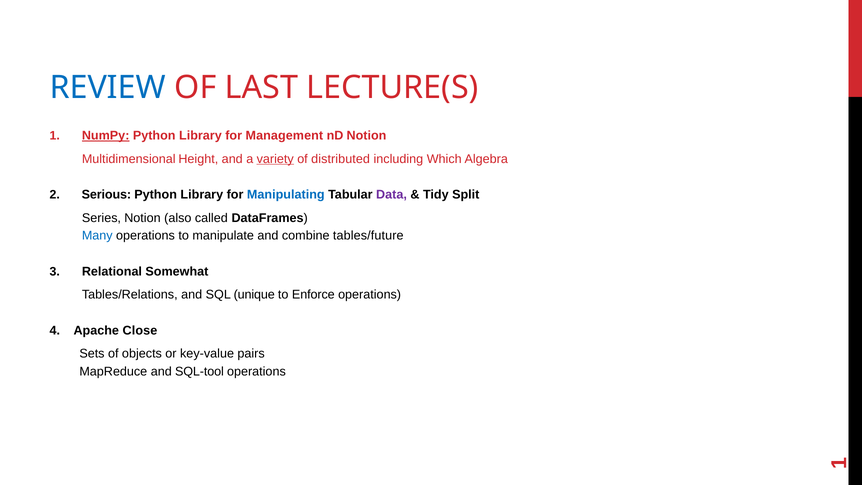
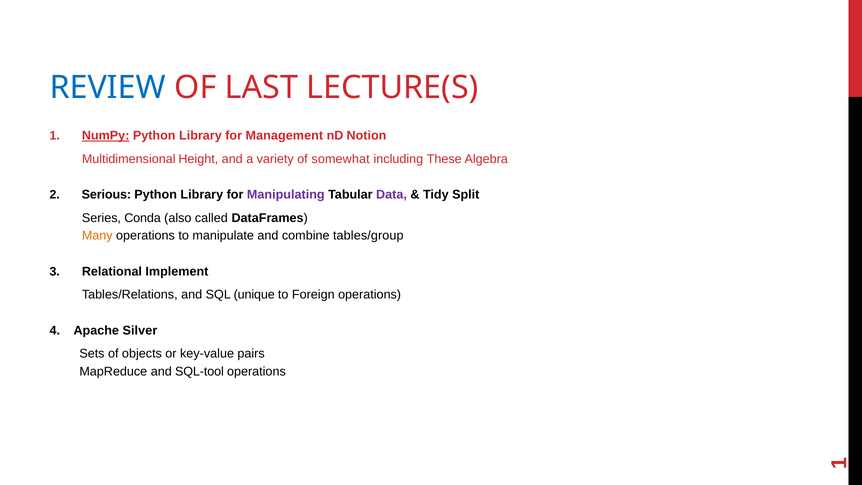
variety underline: present -> none (275, 159)
distributed: distributed -> somewhat (341, 159)
Which: Which -> These (444, 159)
Manipulating colour: blue -> purple (286, 195)
Series Notion: Notion -> Conda (143, 218)
Many colour: blue -> orange (97, 236)
tables/future: tables/future -> tables/group (368, 236)
Somewhat: Somewhat -> Implement (177, 271)
Enforce: Enforce -> Foreign (313, 295)
Close: Close -> Silver (140, 330)
